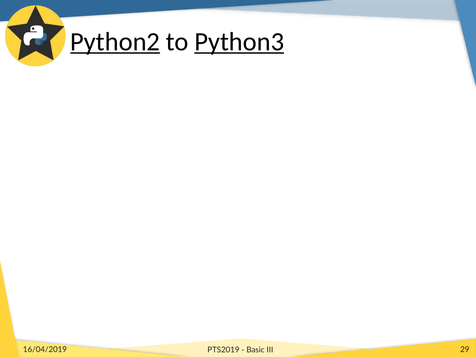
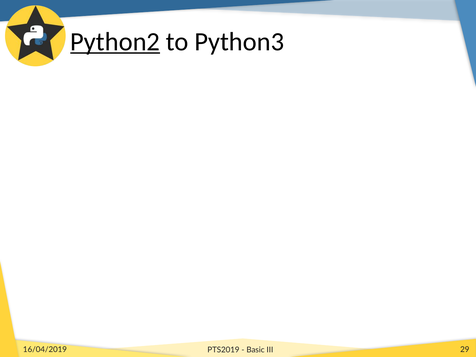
Python3 underline: present -> none (239, 42)
